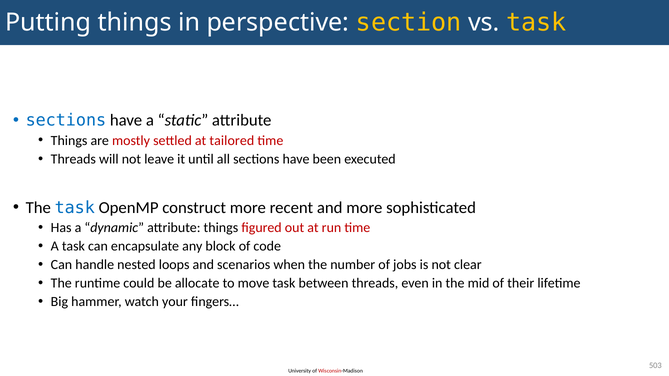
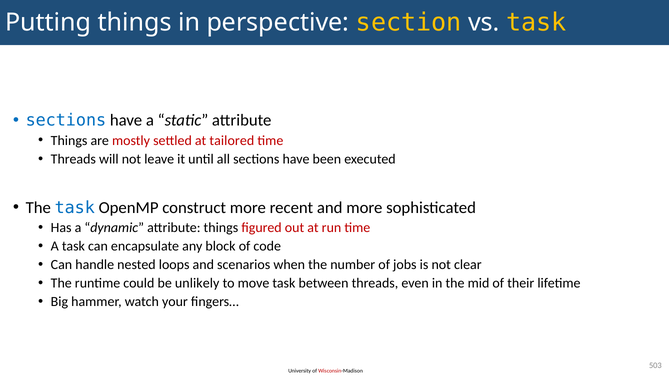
allocate: allocate -> unlikely (197, 283)
